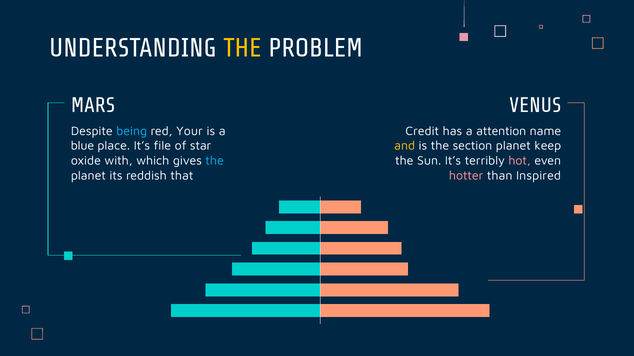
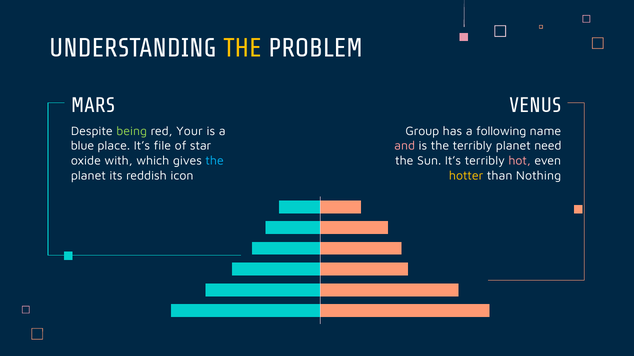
being colour: light blue -> light green (132, 131)
Credit: Credit -> Group (422, 131)
attention: attention -> following (501, 131)
and colour: yellow -> pink (405, 146)
the section: section -> terribly (472, 146)
keep: keep -> need (548, 146)
that: that -> icon (182, 176)
hotter colour: pink -> yellow (466, 176)
Inspired: Inspired -> Nothing (539, 176)
